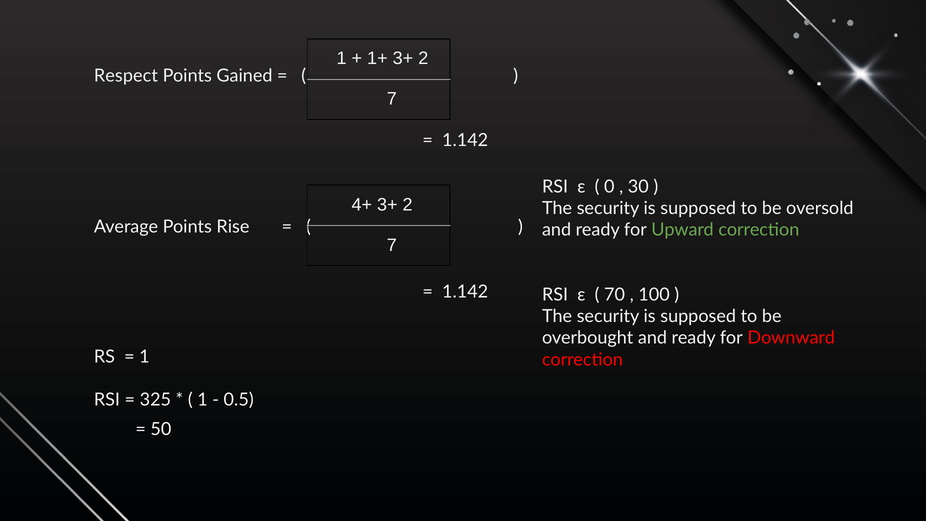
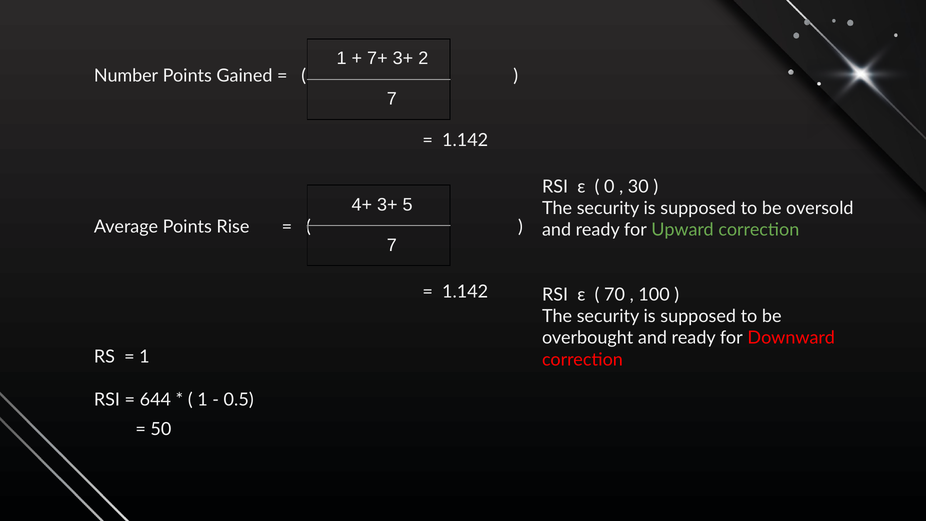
1+: 1+ -> 7+ (377, 58)
Respect: Respect -> Number (126, 76)
4+ 3+ 2: 2 -> 5 (408, 205)
325: 325 -> 644 (155, 400)
